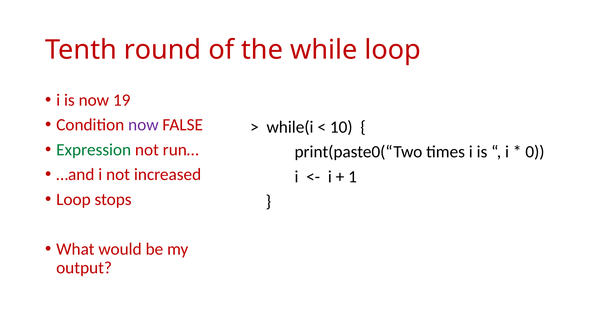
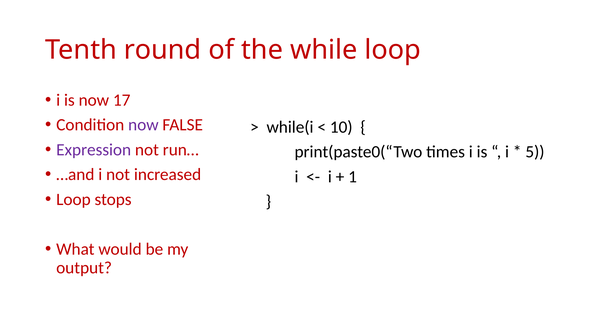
19: 19 -> 17 (122, 100)
Expression colour: green -> purple (94, 150)
0: 0 -> 5 (535, 152)
